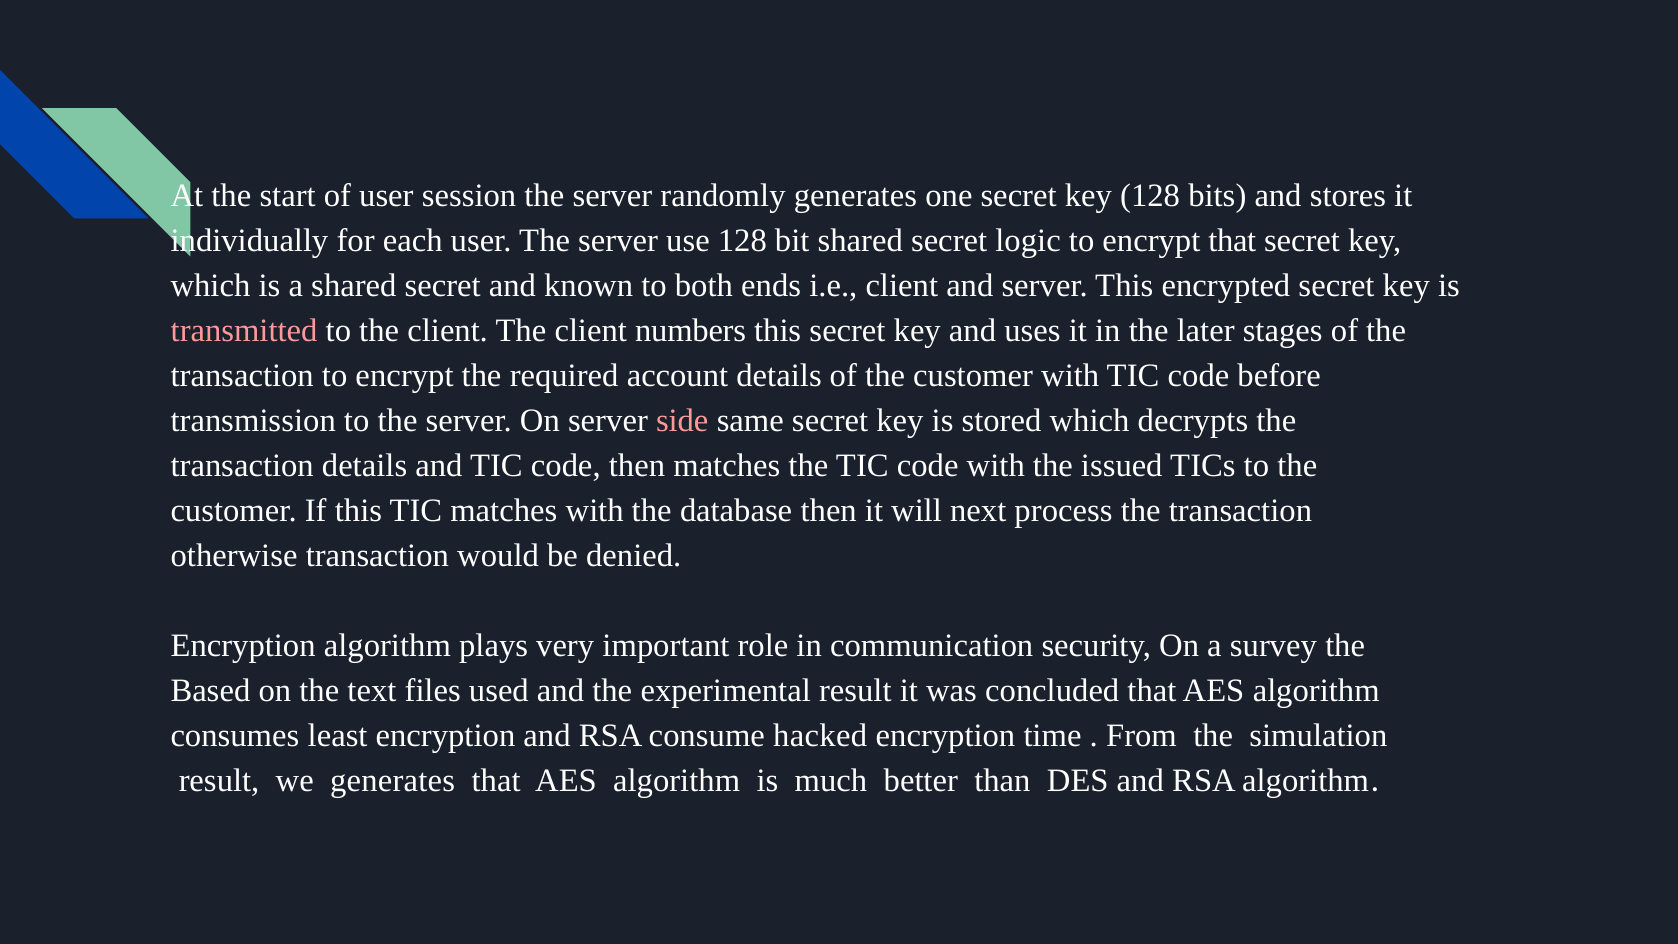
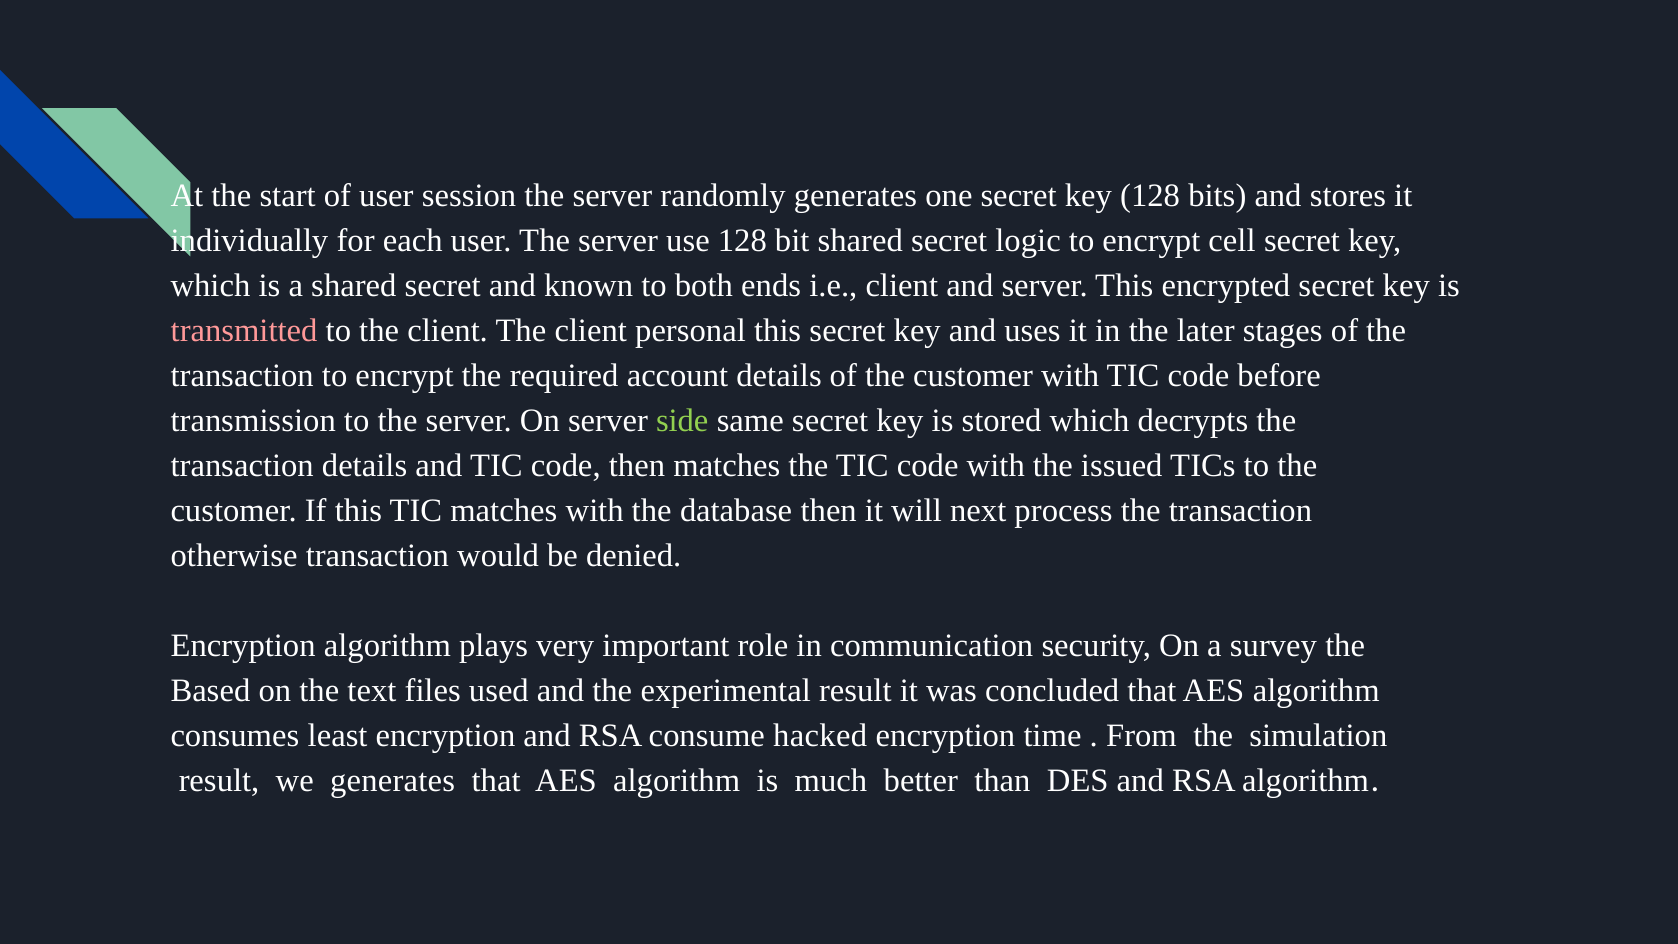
encrypt that: that -> cell (1232, 241)
numbers: numbers -> personal (690, 331)
side colour: pink -> light green (682, 421)
